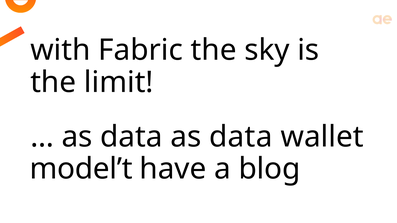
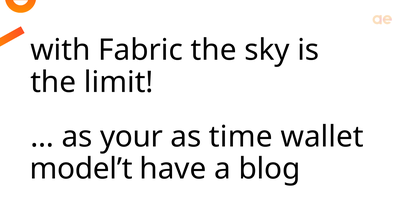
data: data -> your (132, 137)
data: data -> time (241, 137)
